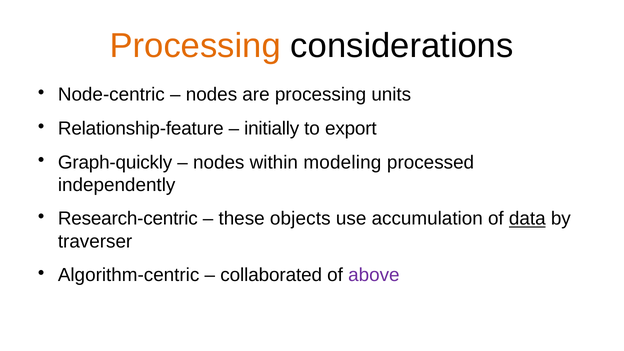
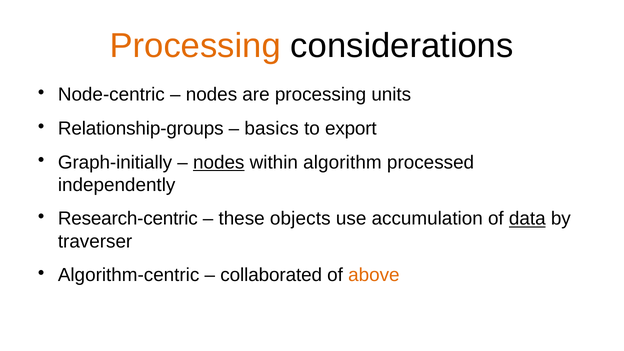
Relationship-feature: Relationship-feature -> Relationship-groups (141, 129)
initially: initially -> basics (272, 129)
Graph-quickly: Graph-quickly -> Graph-initially (115, 162)
nodes underline: none -> present (219, 162)
modeling: modeling -> algorithm (342, 162)
above colour: purple -> orange (374, 275)
